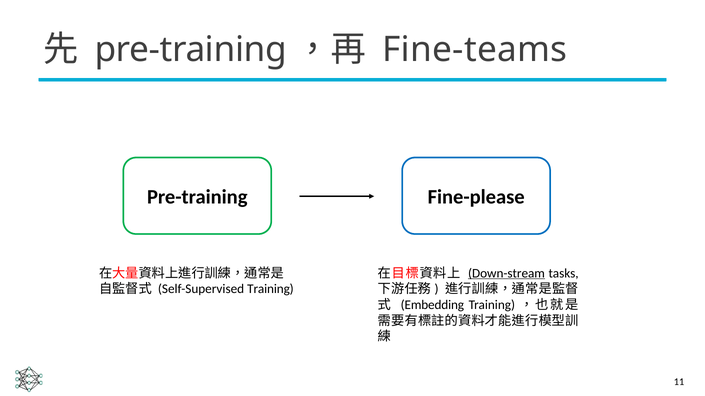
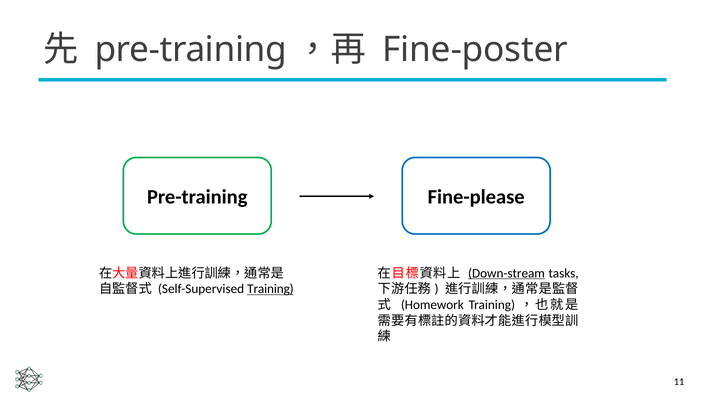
Fine-teams: Fine-teams -> Fine-poster (475, 50)
Training underline: none -> present (270, 289)
Embedding: Embedding -> Homework (432, 305)
